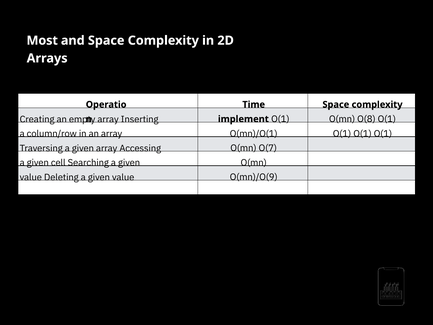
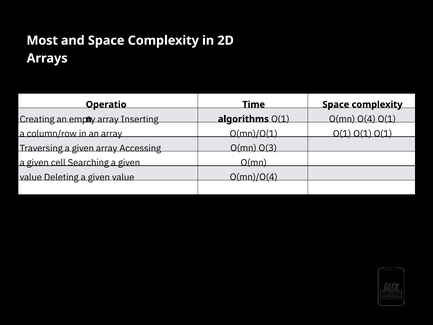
O(8: O(8 -> O(4 (366, 119)
implement: implement -> algorithms (243, 119)
O(7: O(7 -> O(3 (268, 148)
O(mn)/O(9: O(mn)/O(9 -> O(mn)/O(4 (254, 177)
